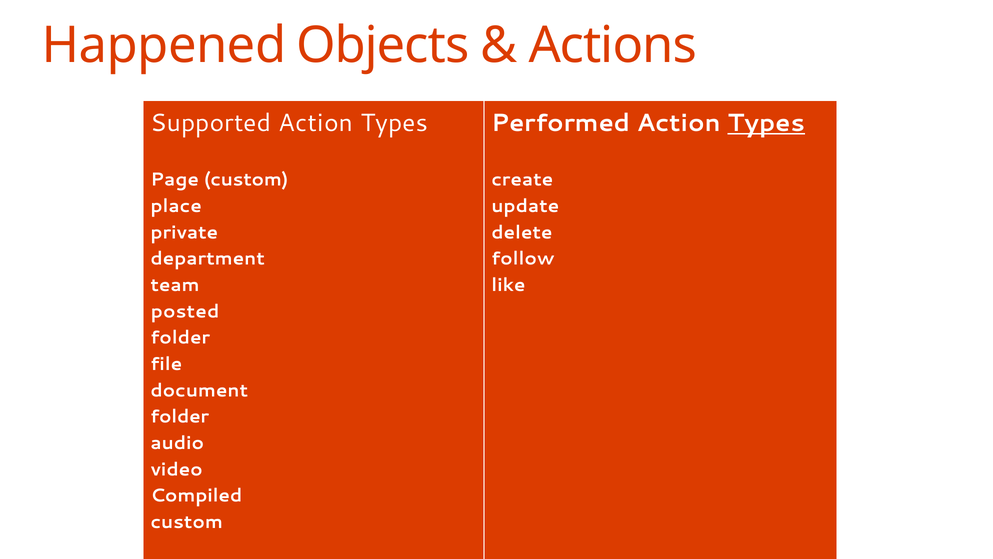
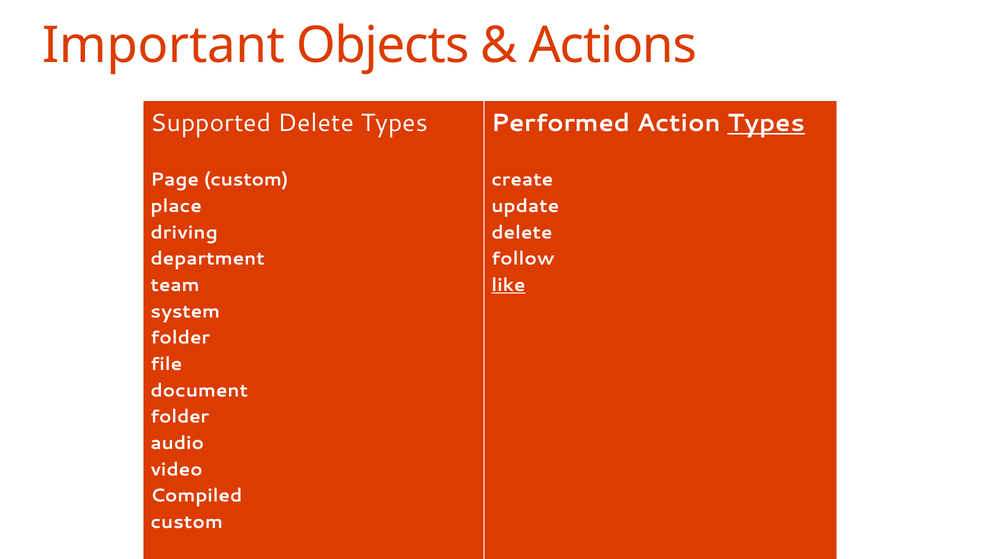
Happened: Happened -> Important (164, 46)
Supported Action: Action -> Delete (316, 123)
private: private -> driving (184, 232)
like underline: none -> present (508, 285)
posted: posted -> system (185, 311)
